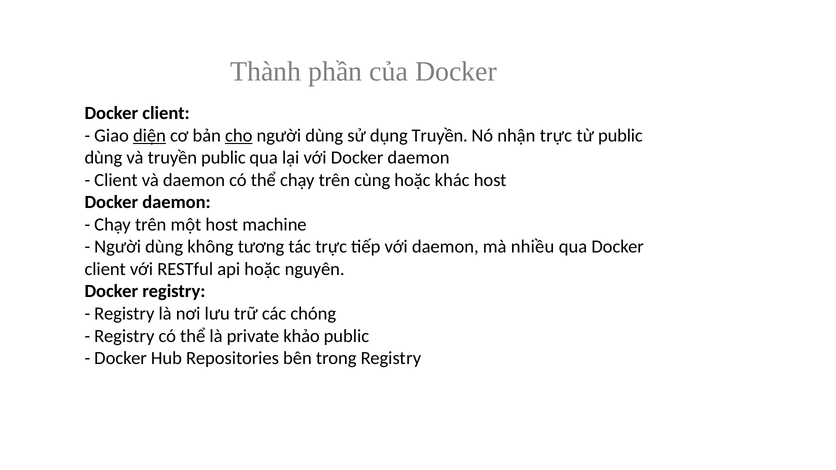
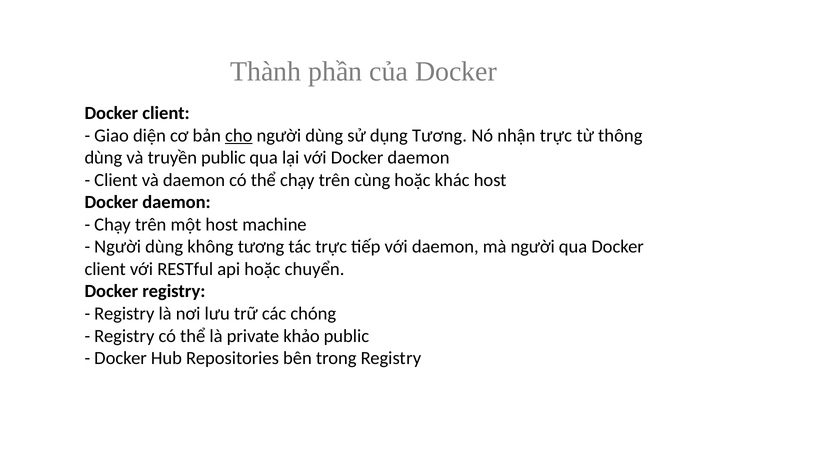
diện underline: present -> none (149, 136)
dụng Truyền: Truyền -> Tương (440, 136)
từ public: public -> thông (620, 136)
mà nhiều: nhiều -> người (533, 247)
nguyên: nguyên -> chuyển (315, 269)
